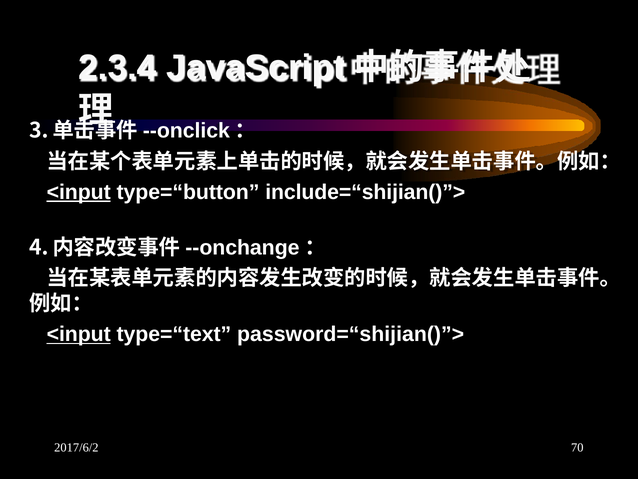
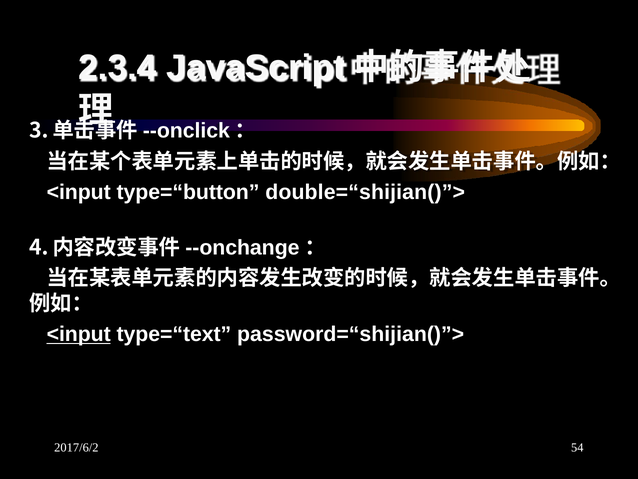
<input underline: present -> none (79, 192)
include=“shijian()”>: include=“shijian()”> -> double=“shijian()”> (365, 192)
70: 70 -> 54 (577, 447)
